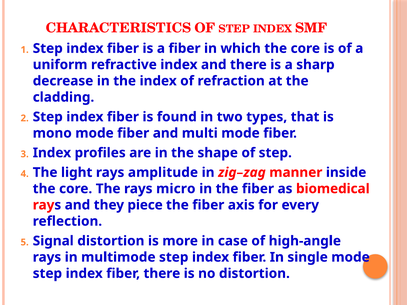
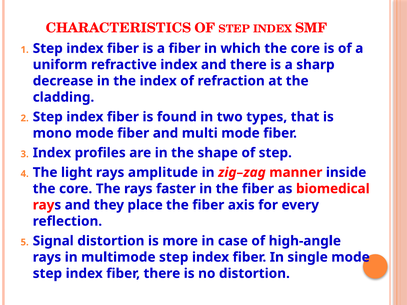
micro: micro -> faster (176, 189)
piece: piece -> place (145, 205)
